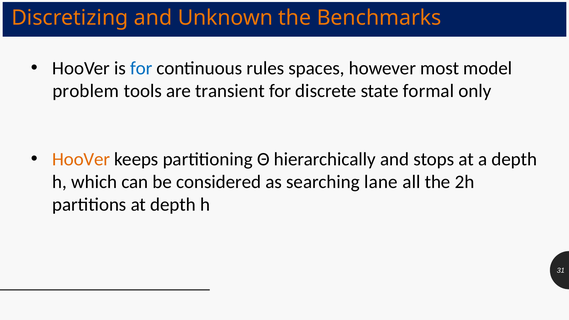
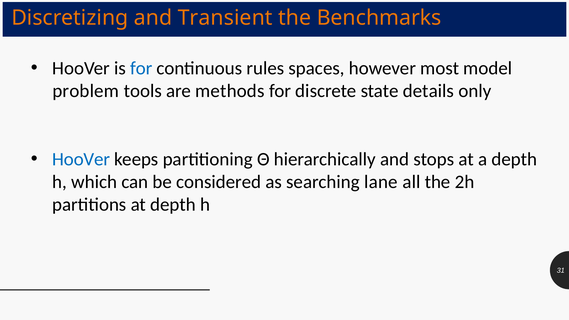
Unknown: Unknown -> Transient (225, 18)
transient: transient -> methods (230, 91)
formal: formal -> details (428, 91)
HooVer colour: orange -> blue (81, 159)
